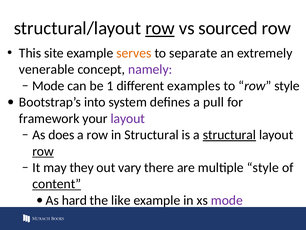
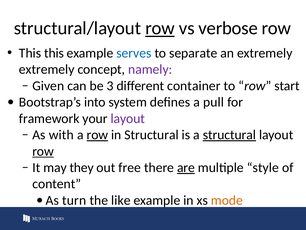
sourced: sourced -> verbose (228, 28)
This site: site -> this (54, 53)
serves colour: orange -> blue (134, 53)
venerable: venerable -> extremely (47, 69)
Mode: Mode -> Given (48, 86)
1: 1 -> 3 (110, 86)
examples: examples -> container (194, 86)
row style: style -> start (287, 86)
does: does -> with (61, 135)
row underline: none -> present (97, 135)
vary: vary -> free (130, 167)
are underline: none -> present (186, 167)
content underline: present -> none (57, 184)
hard: hard -> turn (74, 200)
mode colour: purple -> orange (227, 200)
